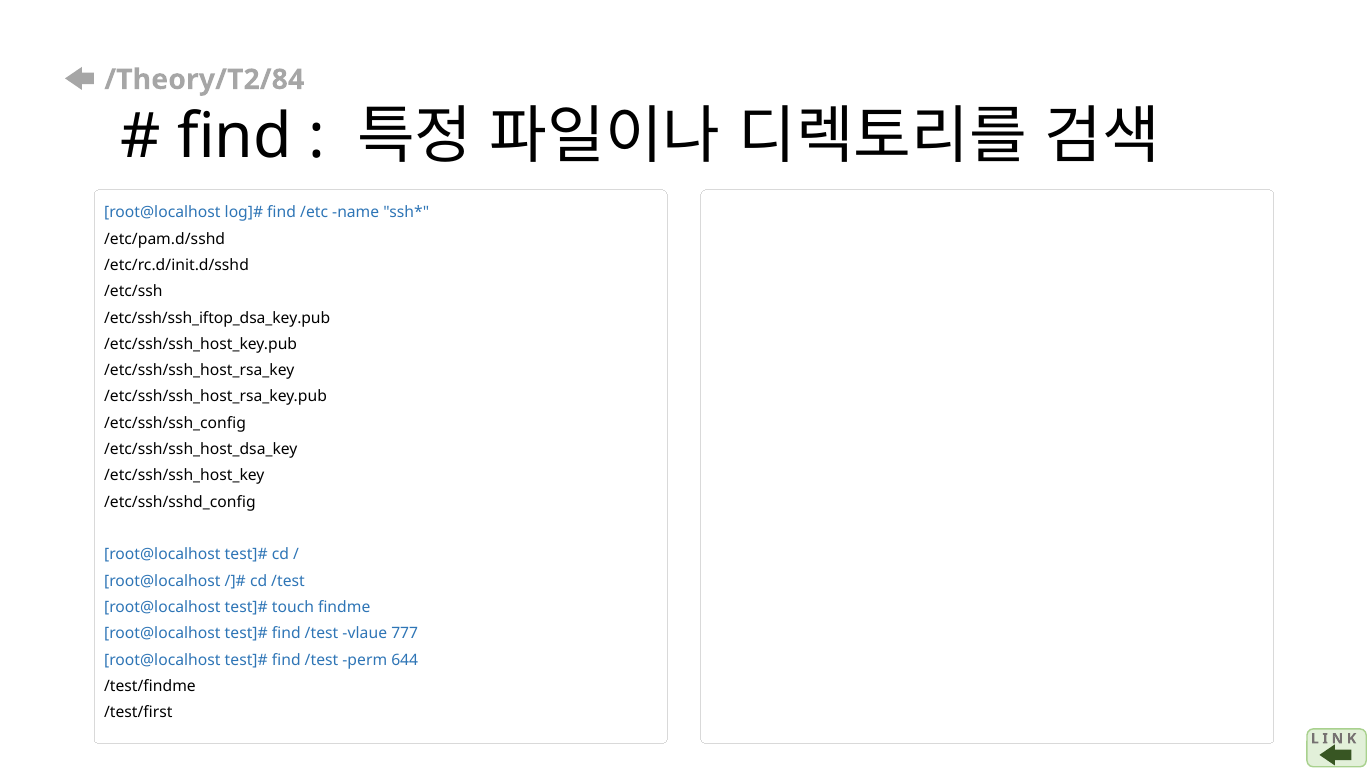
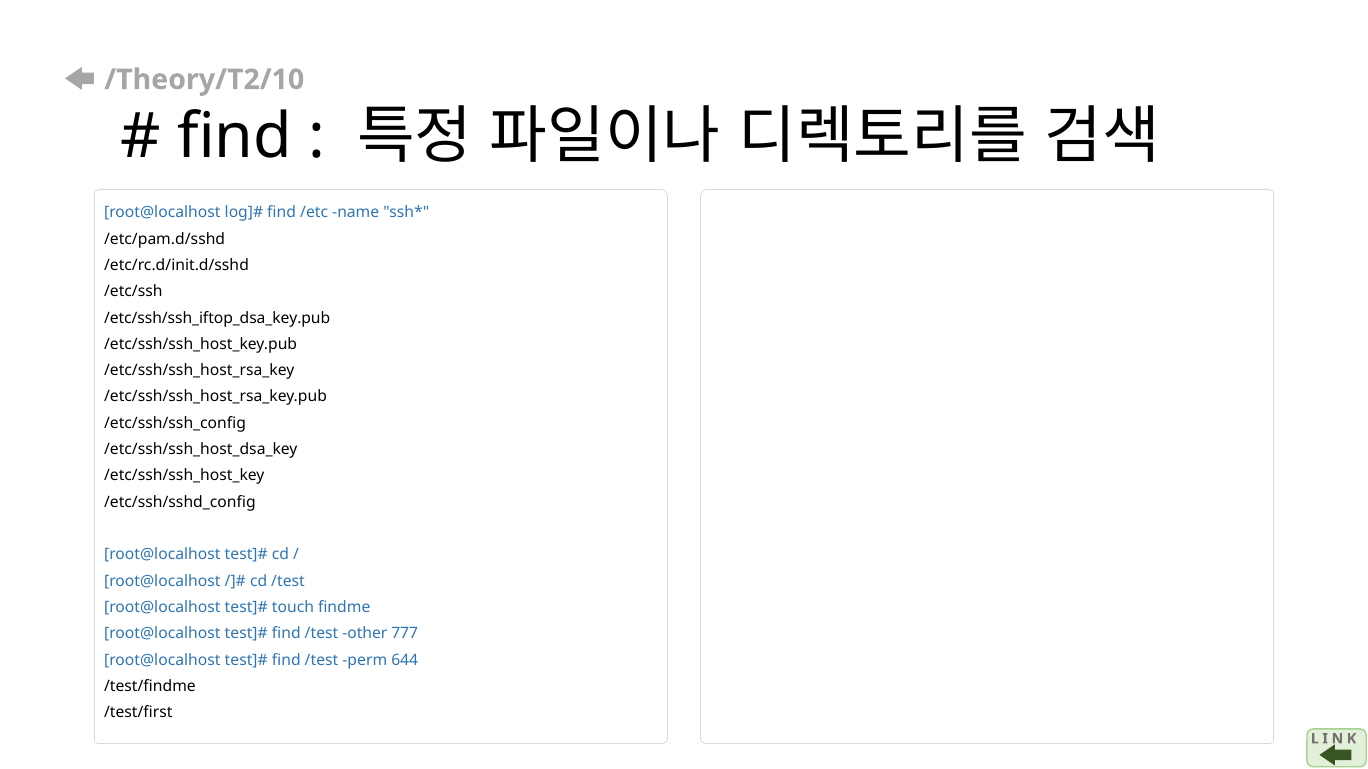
/Theory/T2/84: /Theory/T2/84 -> /Theory/T2/10 (204, 80)
vlaue: vlaue -> other (365, 634)
